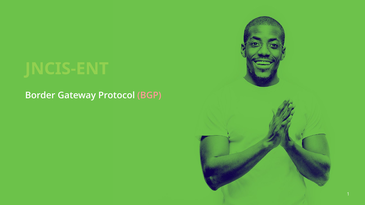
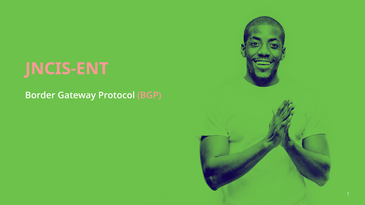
JNCIS-ENT colour: light green -> pink (67, 69)
